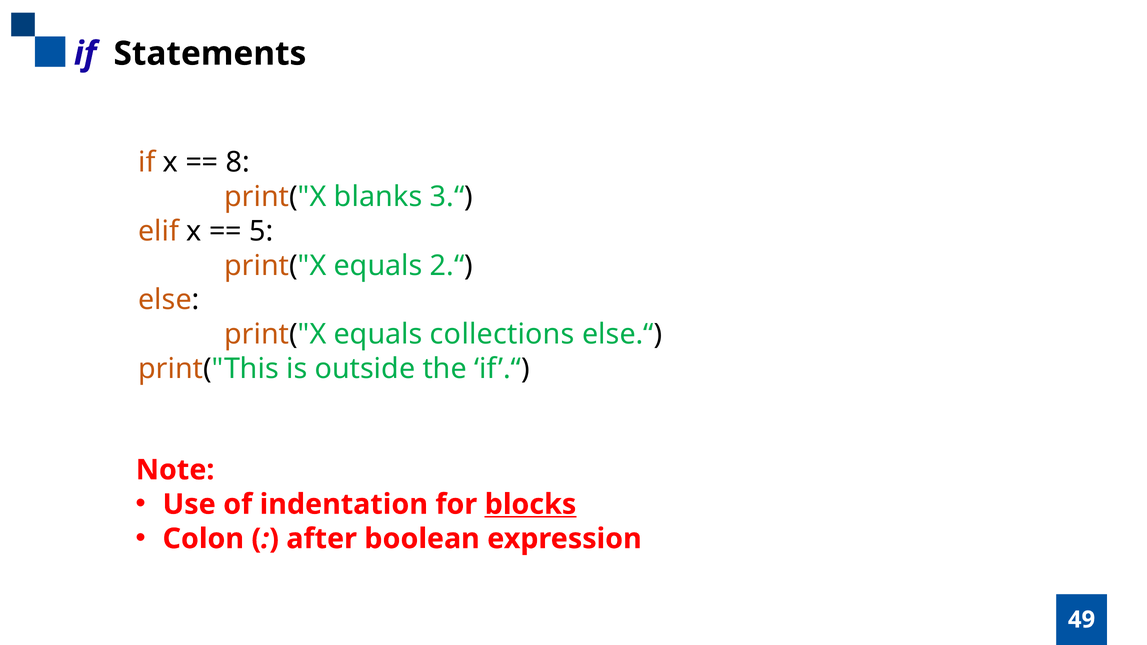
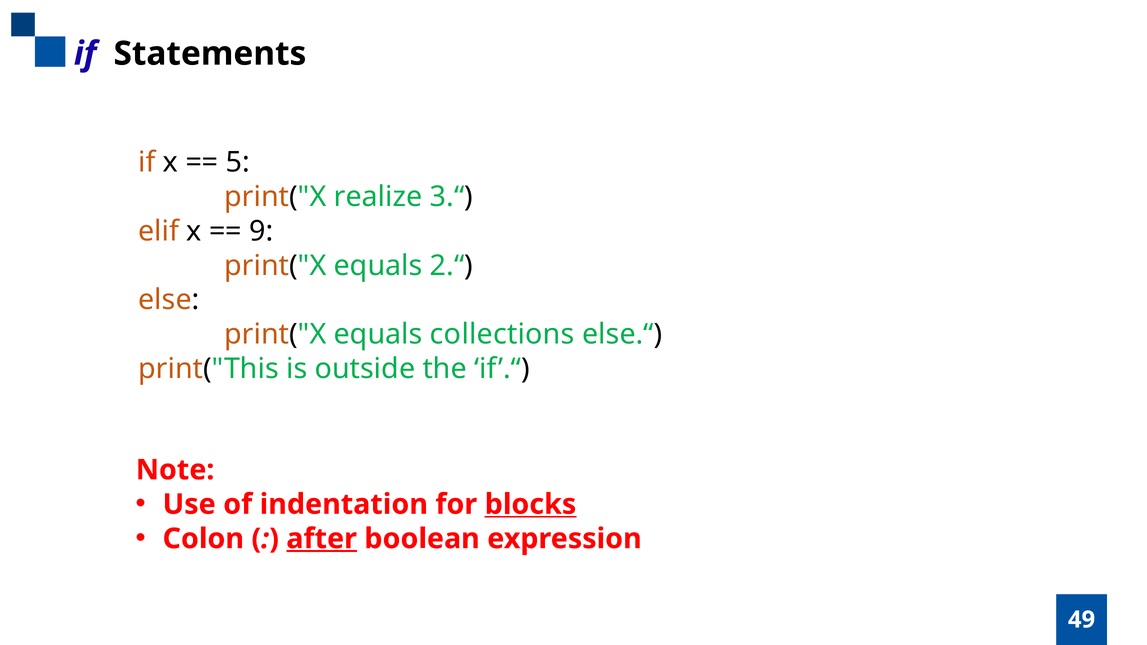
8: 8 -> 5 (238, 162)
blanks: blanks -> realize (378, 197)
5: 5 -> 9 (261, 231)
after underline: none -> present (322, 539)
